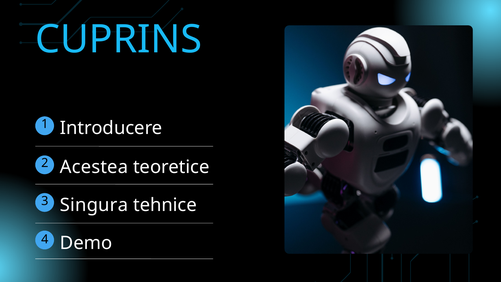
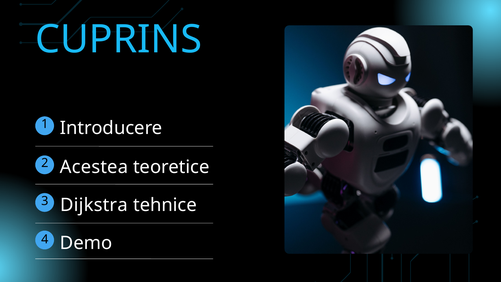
Singura: Singura -> Dijkstra (94, 205)
